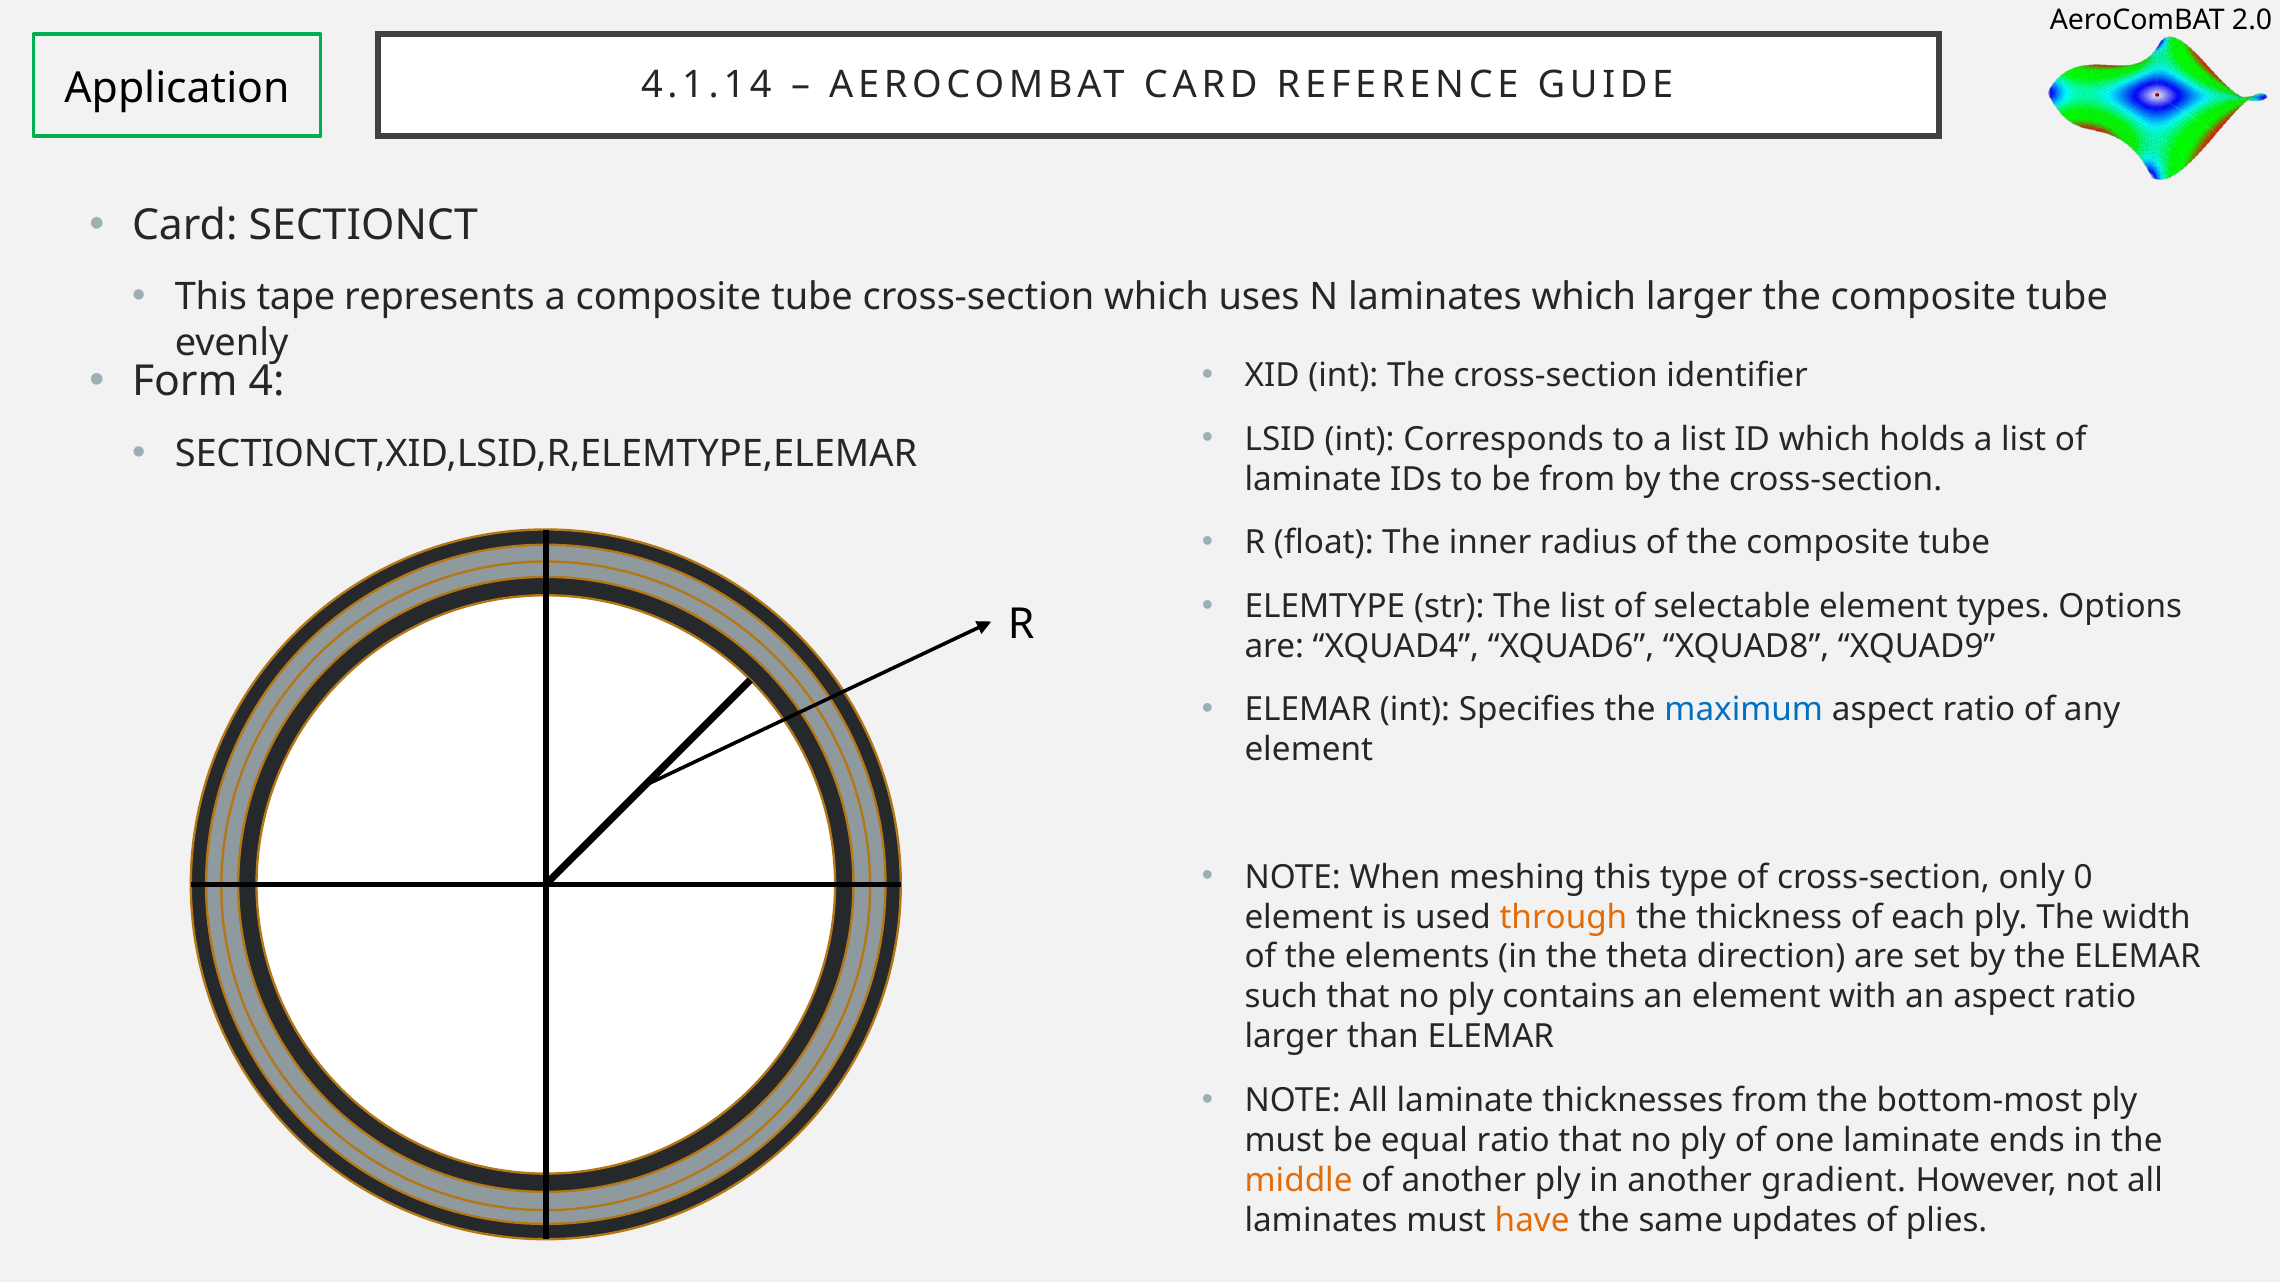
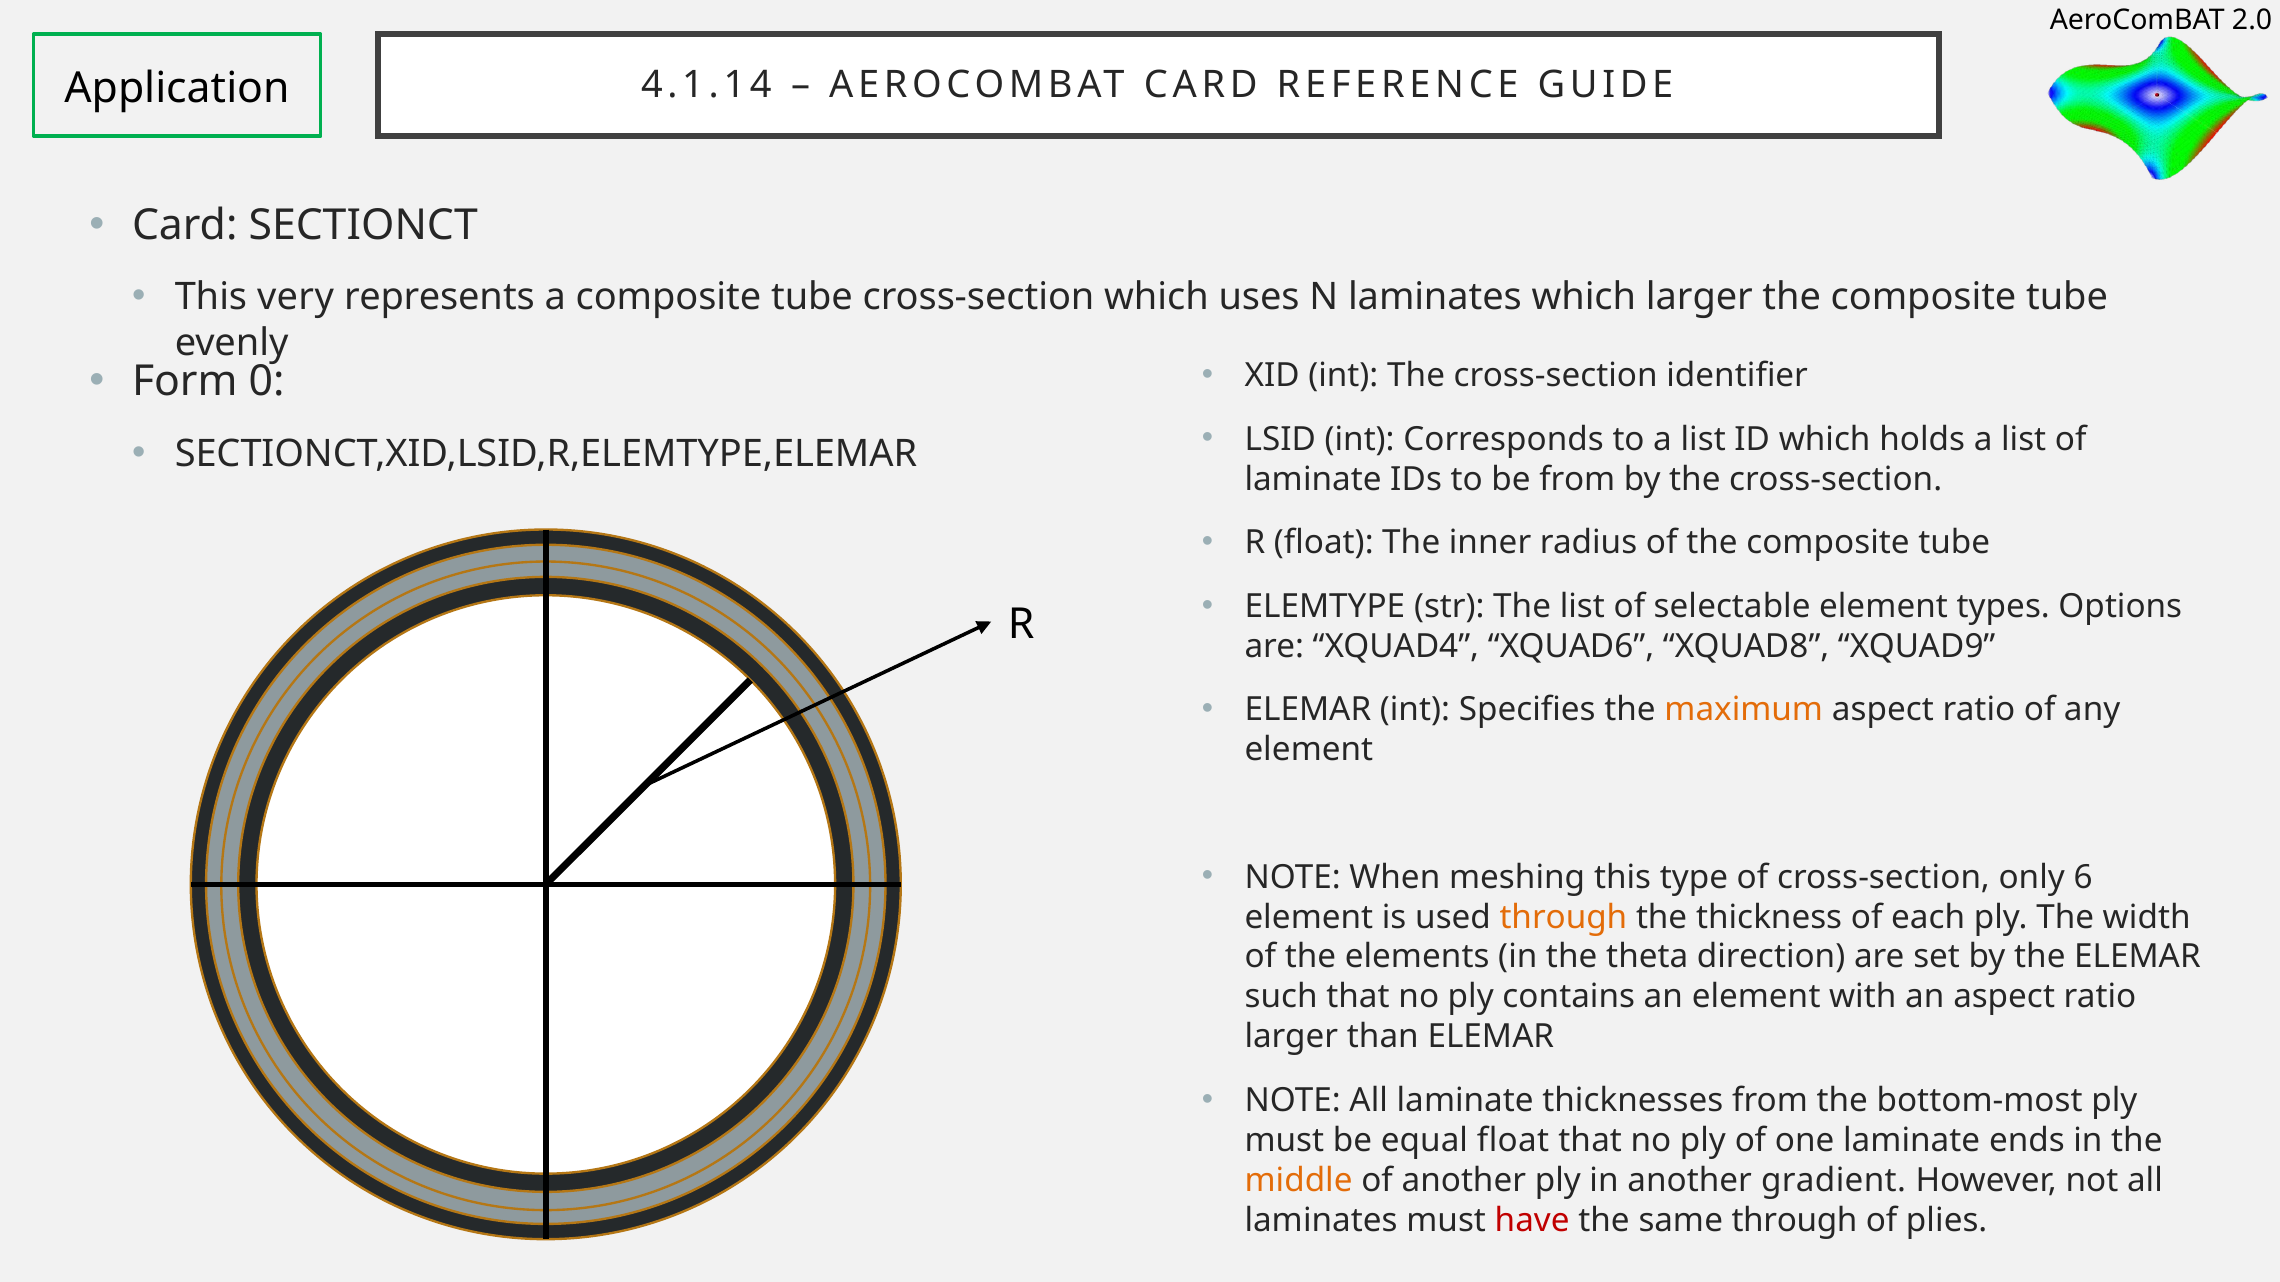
tape: tape -> very (295, 297)
4: 4 -> 0 (267, 382)
maximum colour: blue -> orange (1744, 710)
0: 0 -> 6 (2083, 878)
equal ratio: ratio -> float (1513, 1141)
have colour: orange -> red (1532, 1221)
same updates: updates -> through (1795, 1221)
